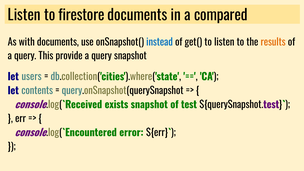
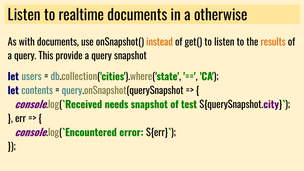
firestore: firestore -> realtime (81, 15)
compared: compared -> otherwise (221, 15)
instead colour: blue -> orange (160, 42)
exists: exists -> needs (116, 105)
test: test -> city (271, 105)
